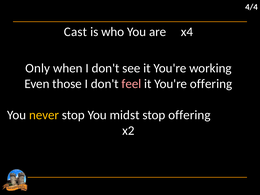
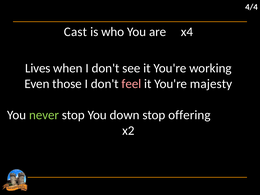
Only: Only -> Lives (38, 68)
You're offering: offering -> majesty (211, 84)
never colour: yellow -> light green (44, 115)
midst: midst -> down (125, 115)
